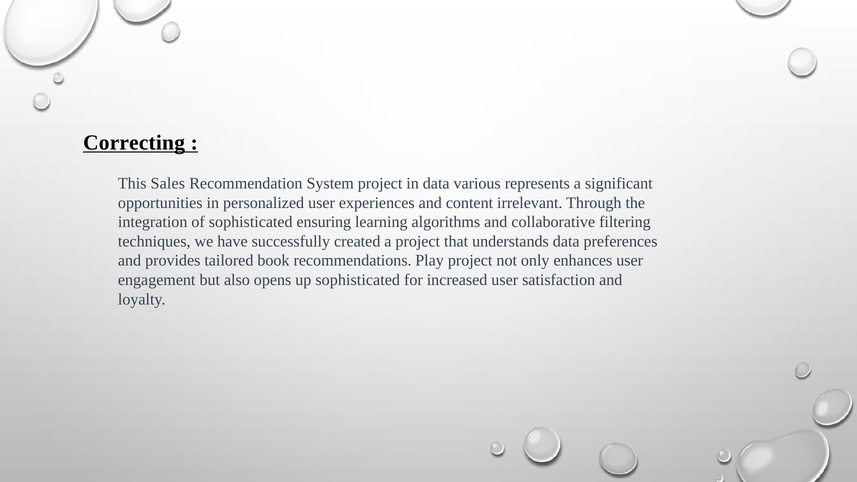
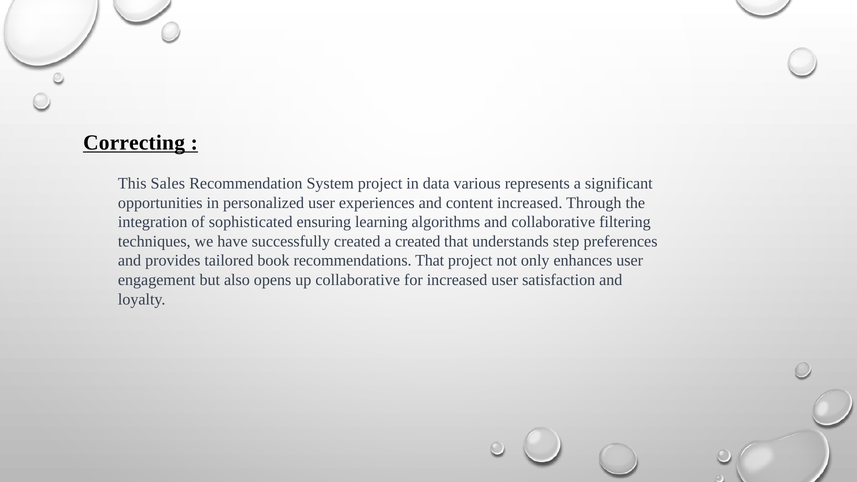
content irrelevant: irrelevant -> increased (530, 203)
a project: project -> created (418, 241)
understands data: data -> step (566, 241)
recommendations Play: Play -> That (430, 261)
up sophisticated: sophisticated -> collaborative (358, 280)
